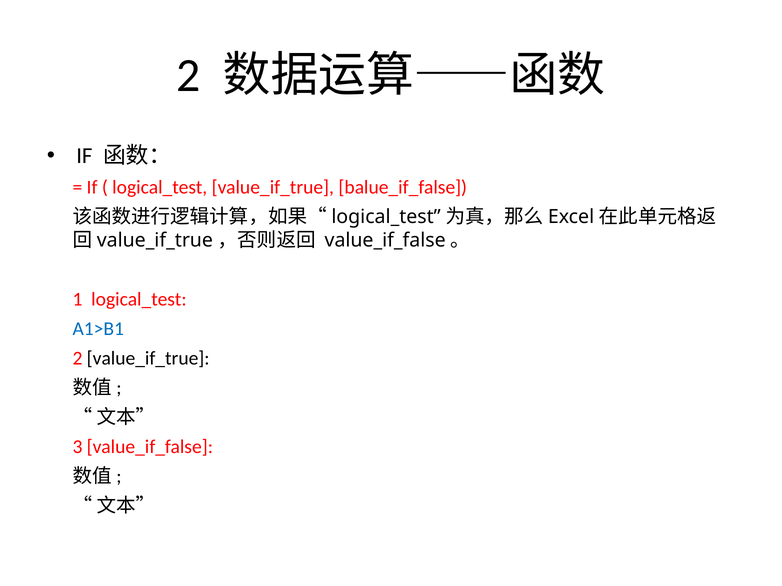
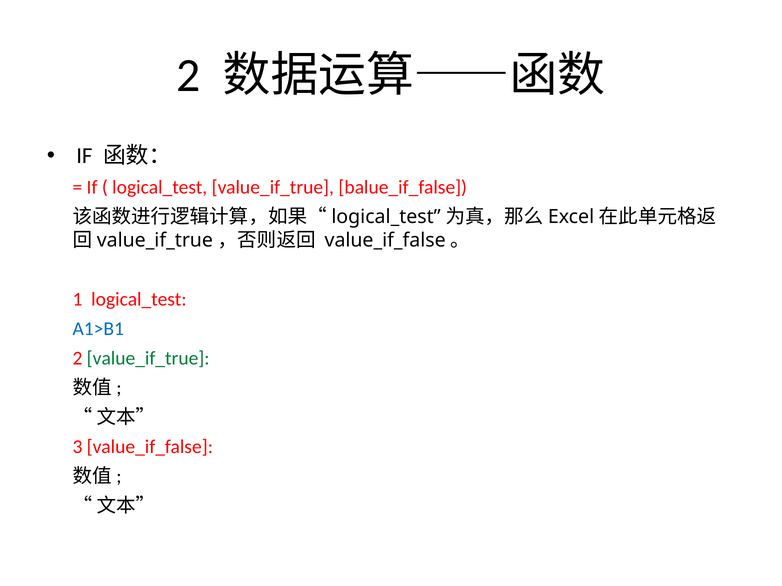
value_if_true colour: black -> green (148, 359)
